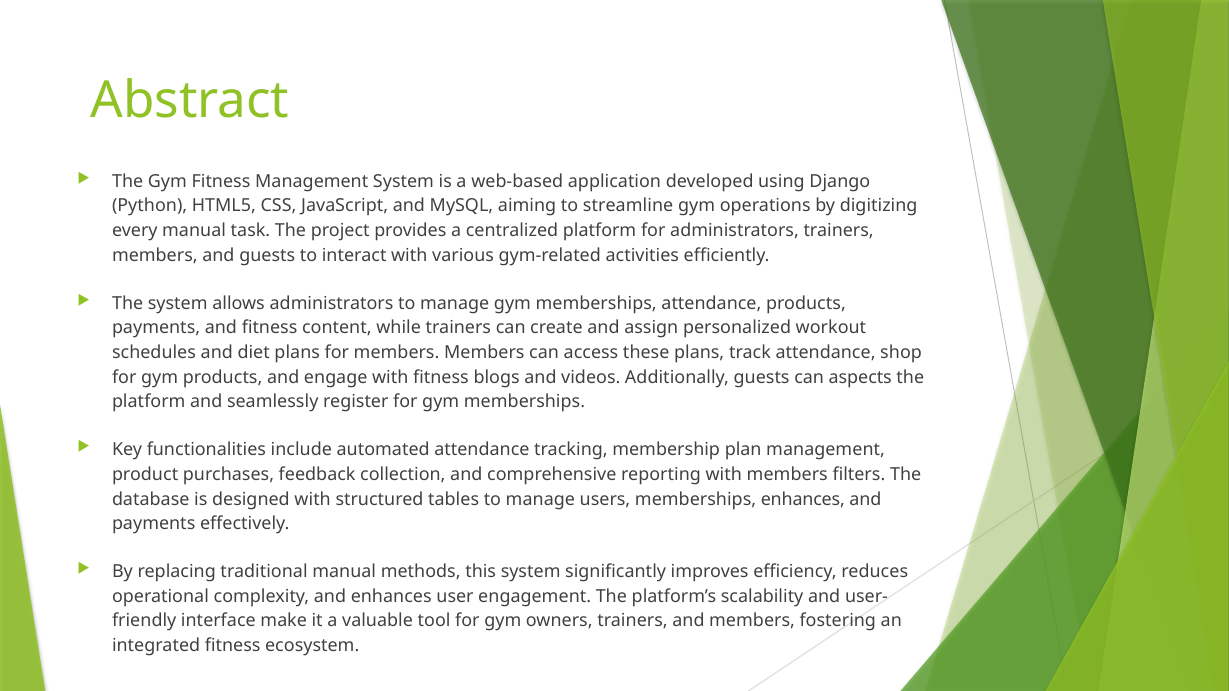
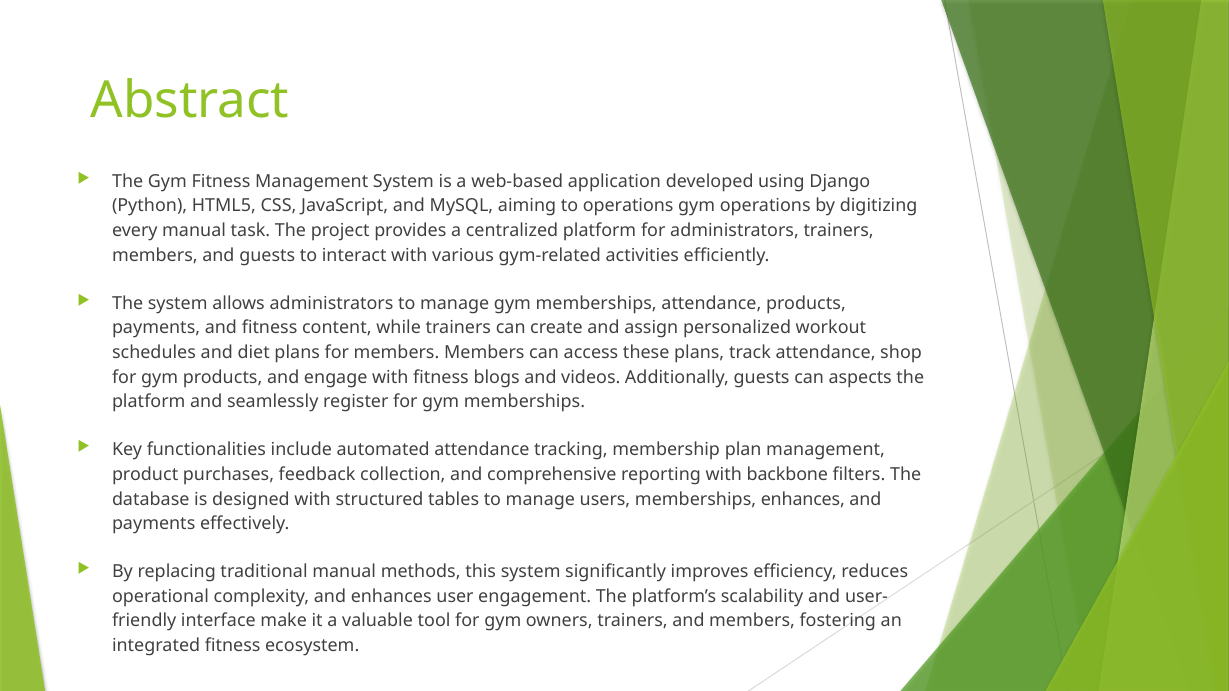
to streamline: streamline -> operations (628, 206)
with members: members -> backbone (787, 475)
